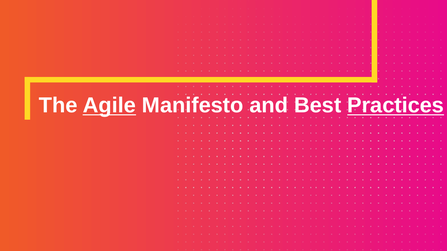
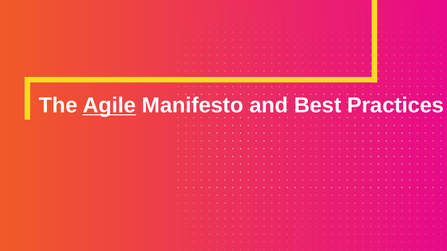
Practices underline: present -> none (396, 106)
